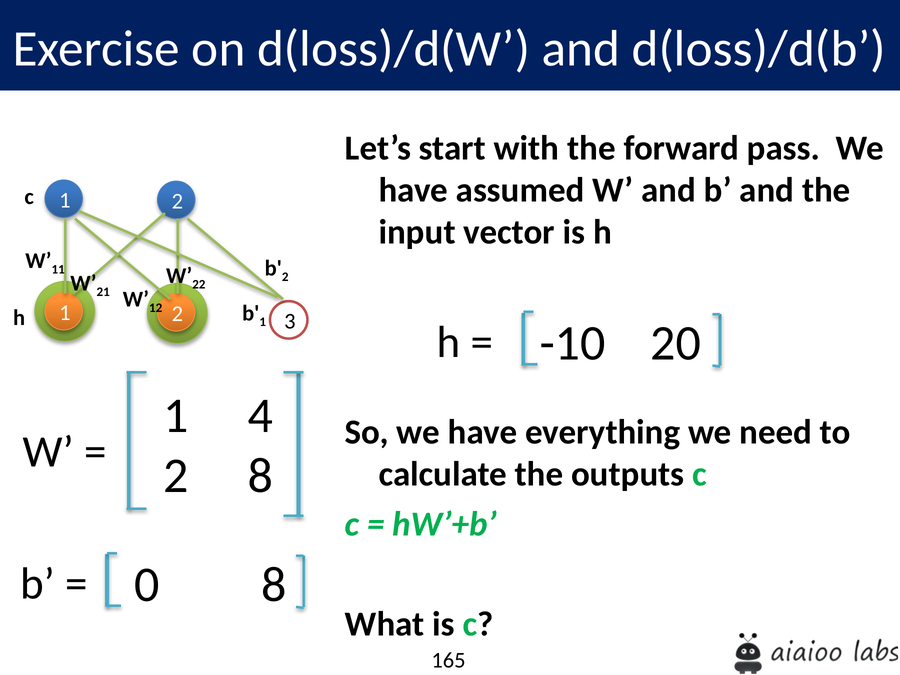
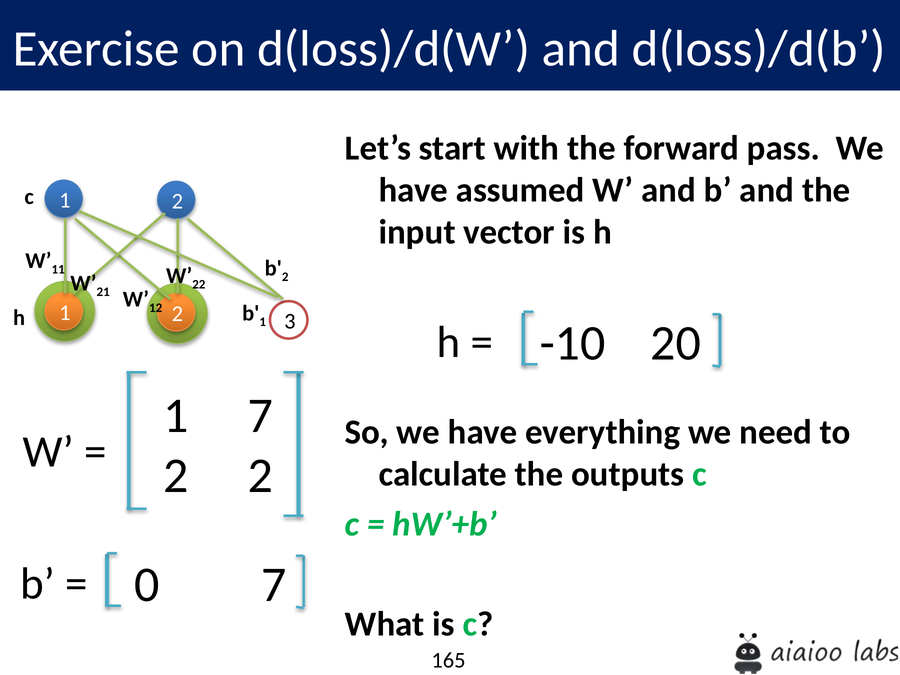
1 4: 4 -> 7 (261, 416)
8: 8 -> 2 (261, 476)
0 8: 8 -> 7 (274, 585)
